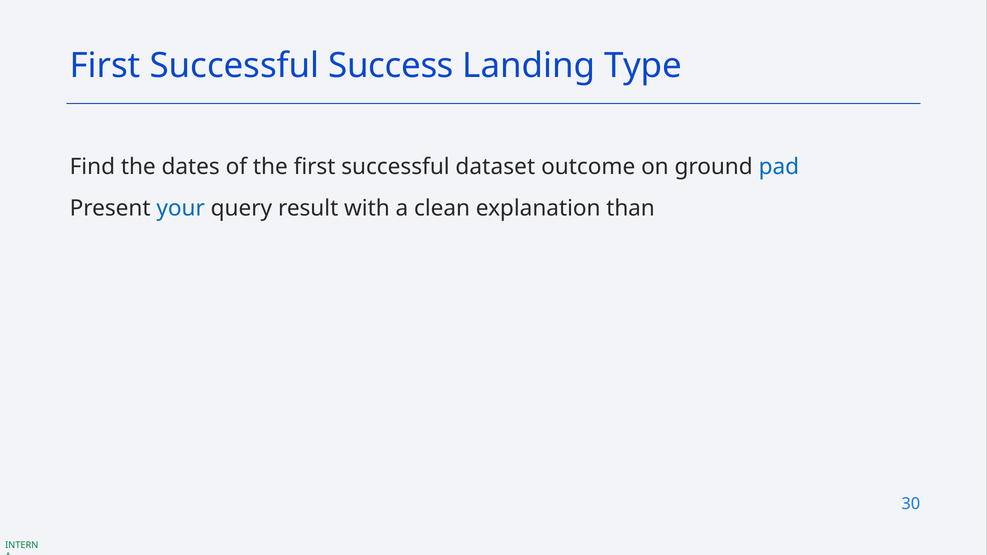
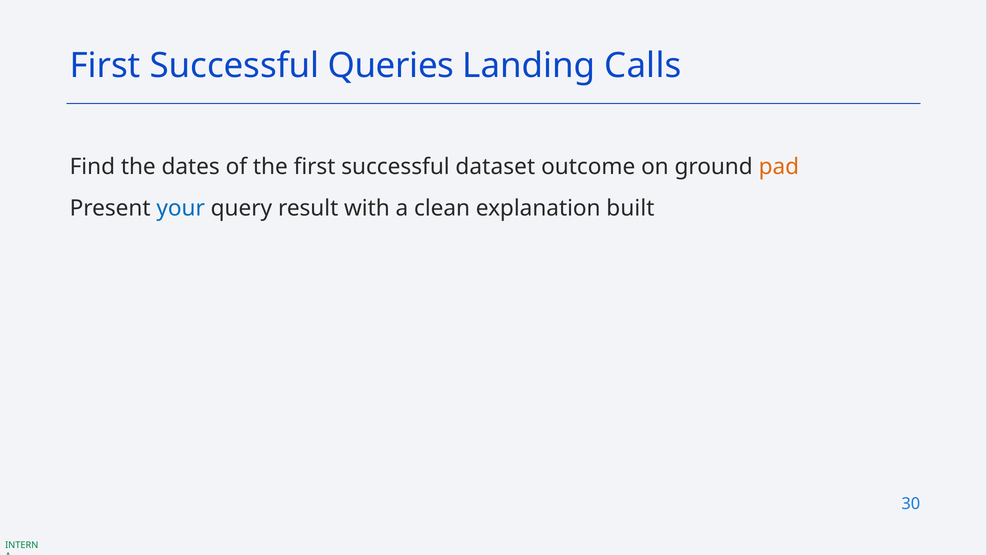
Success: Success -> Queries (391, 66)
Type: Type -> Calls (643, 66)
pad colour: blue -> orange (779, 167)
than: than -> built (630, 208)
